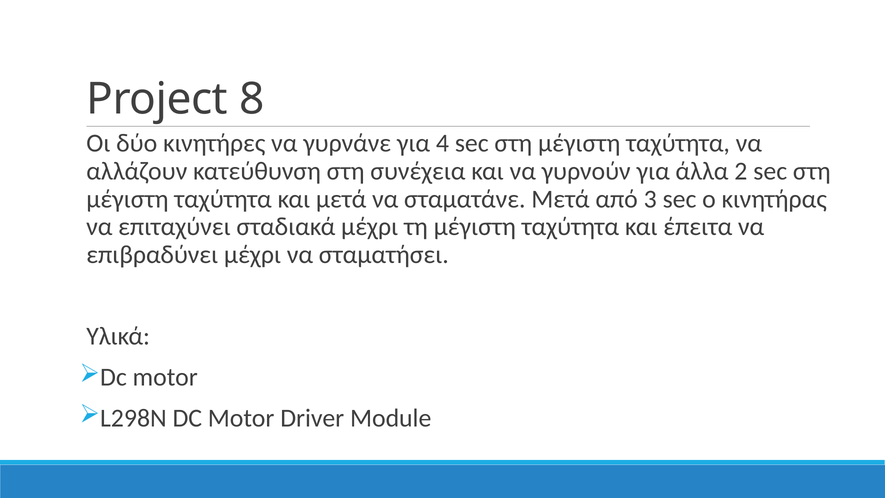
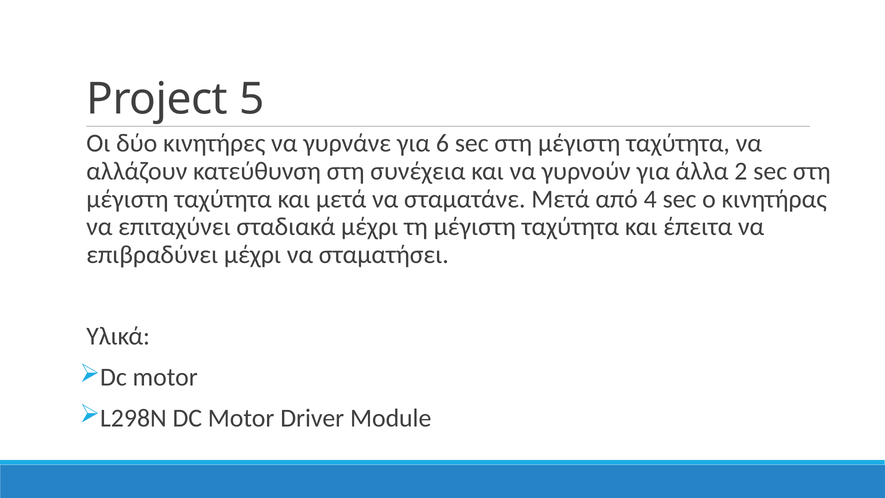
8: 8 -> 5 (252, 99)
4: 4 -> 6 (442, 143)
3: 3 -> 4 (650, 199)
